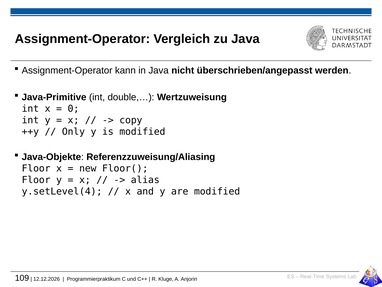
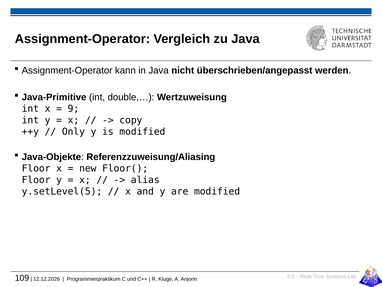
0: 0 -> 9 (73, 109)
y.setLevel(4: y.setLevel(4 -> y.setLevel(5 (62, 191)
